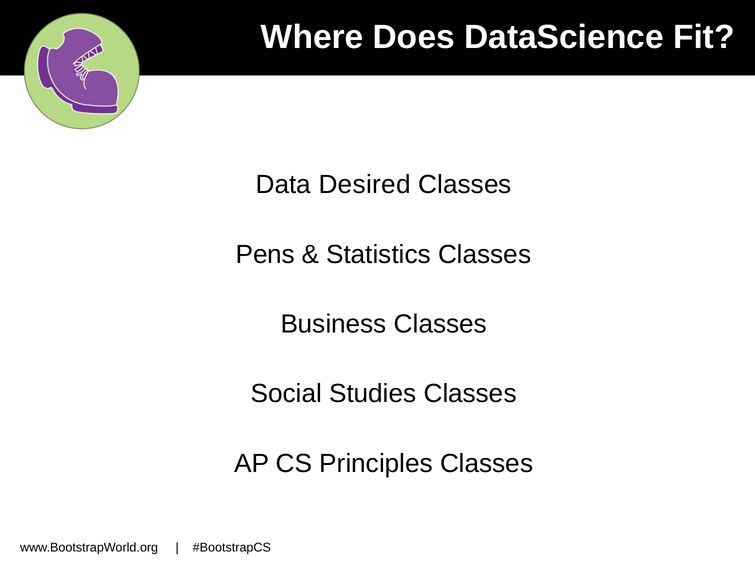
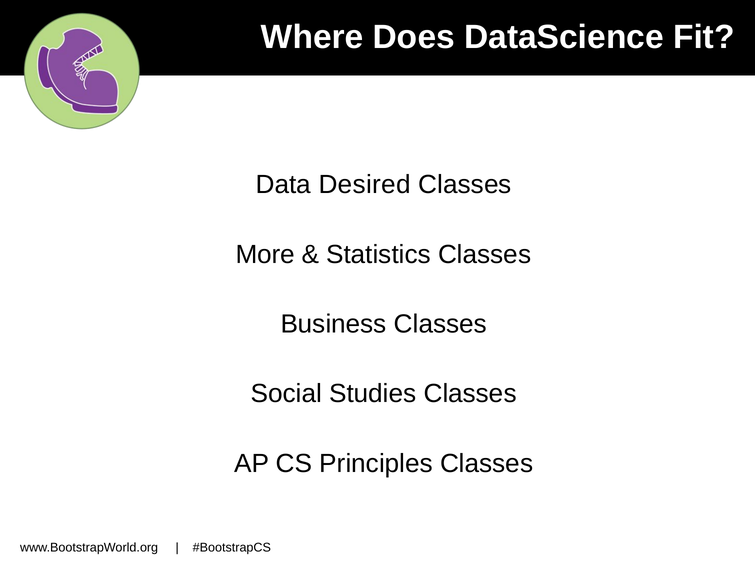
Pens: Pens -> More (265, 254)
